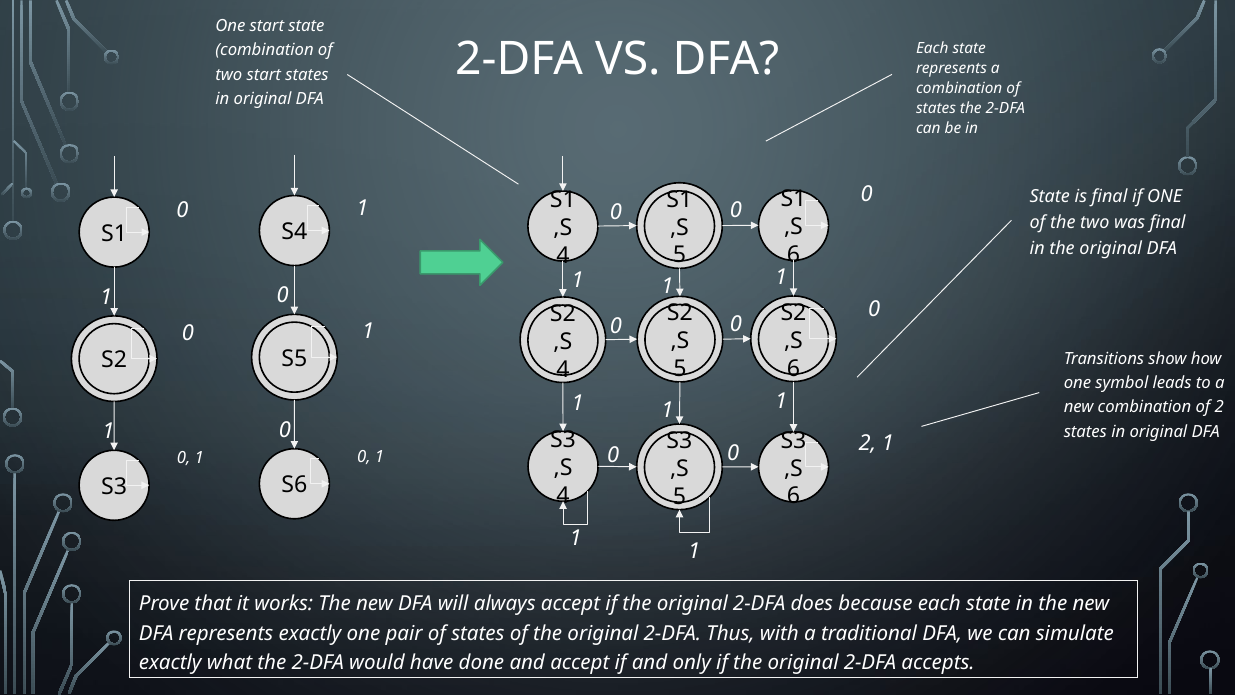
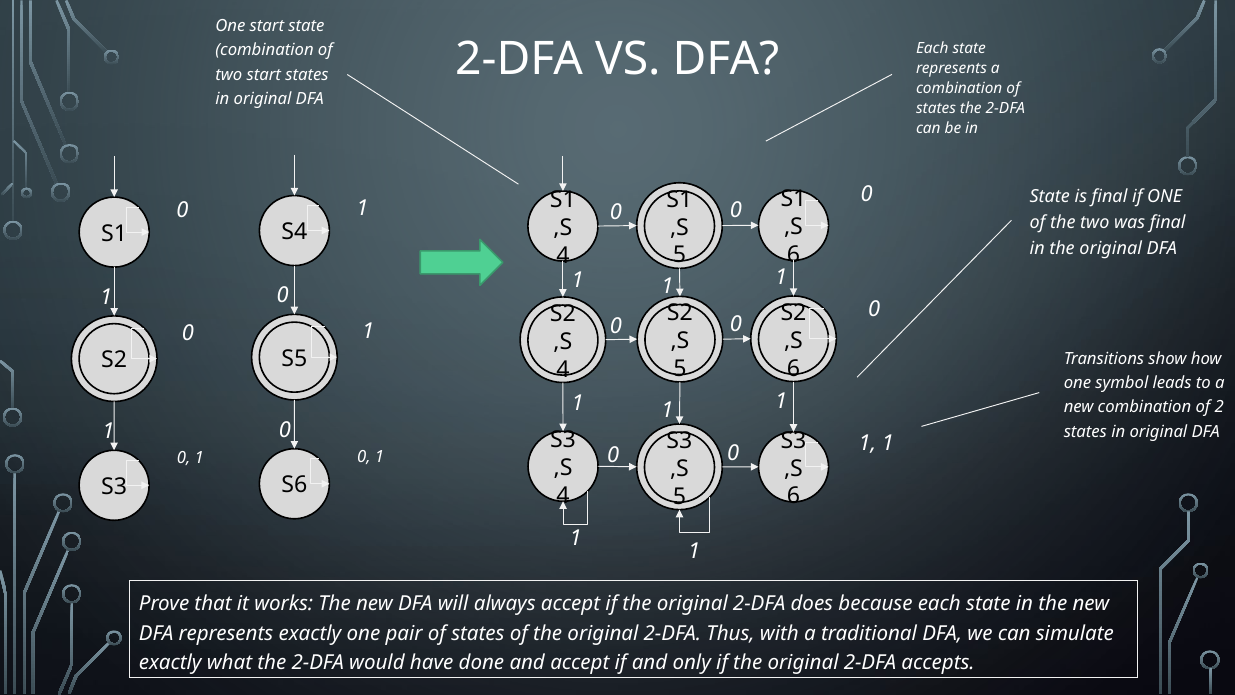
2: 2 -> 1 (867, 443)
